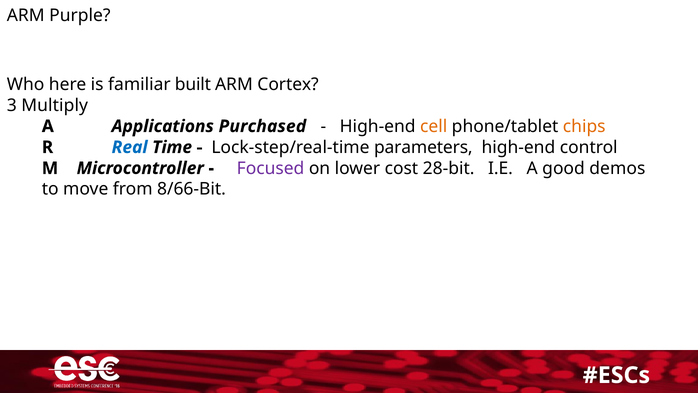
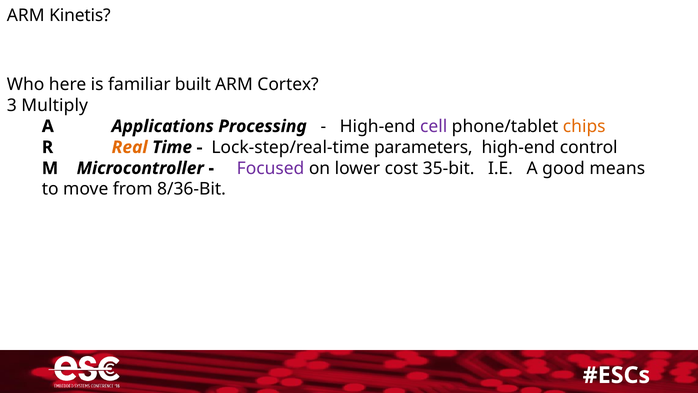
Purple: Purple -> Kinetis (80, 16)
Purchased: Purchased -> Processing (263, 126)
cell colour: orange -> purple (434, 126)
Real colour: blue -> orange (130, 147)
28-bit: 28-bit -> 35-bit (449, 168)
demos: demos -> means (617, 168)
8/66-Bit: 8/66-Bit -> 8/36-Bit (191, 189)
